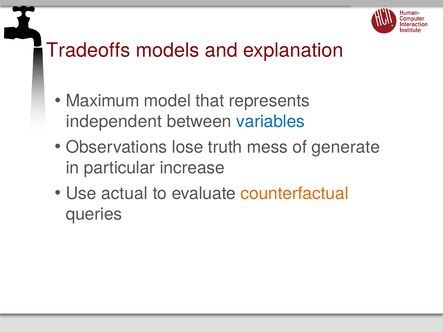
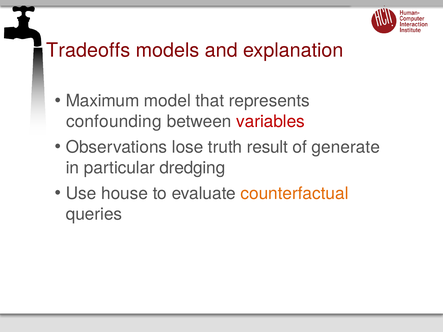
independent: independent -> confounding (114, 122)
variables colour: blue -> red (271, 122)
mess: mess -> result (267, 147)
increase: increase -> dredging (192, 168)
actual: actual -> house (125, 194)
